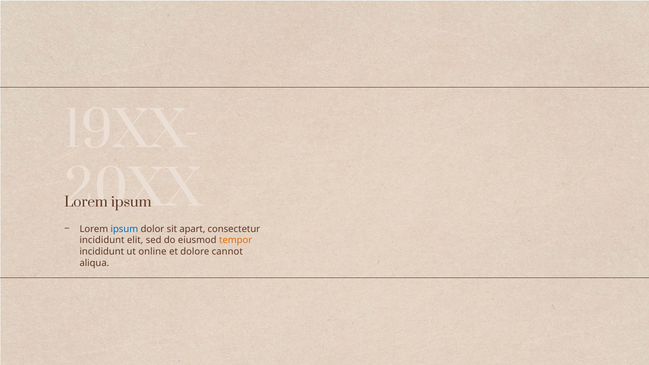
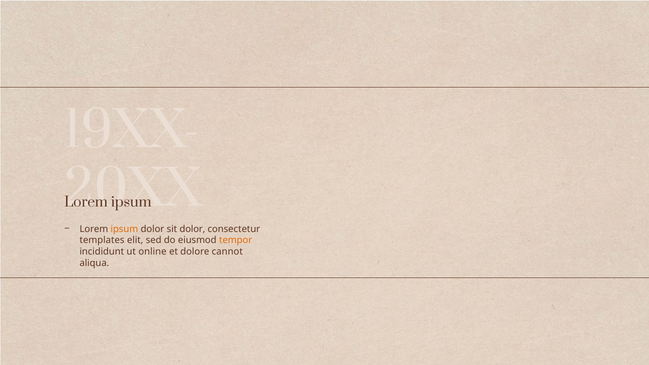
ipsum colour: blue -> orange (124, 229)
sit apart: apart -> dolor (192, 229)
incididunt: incididunt -> templates (102, 240)
